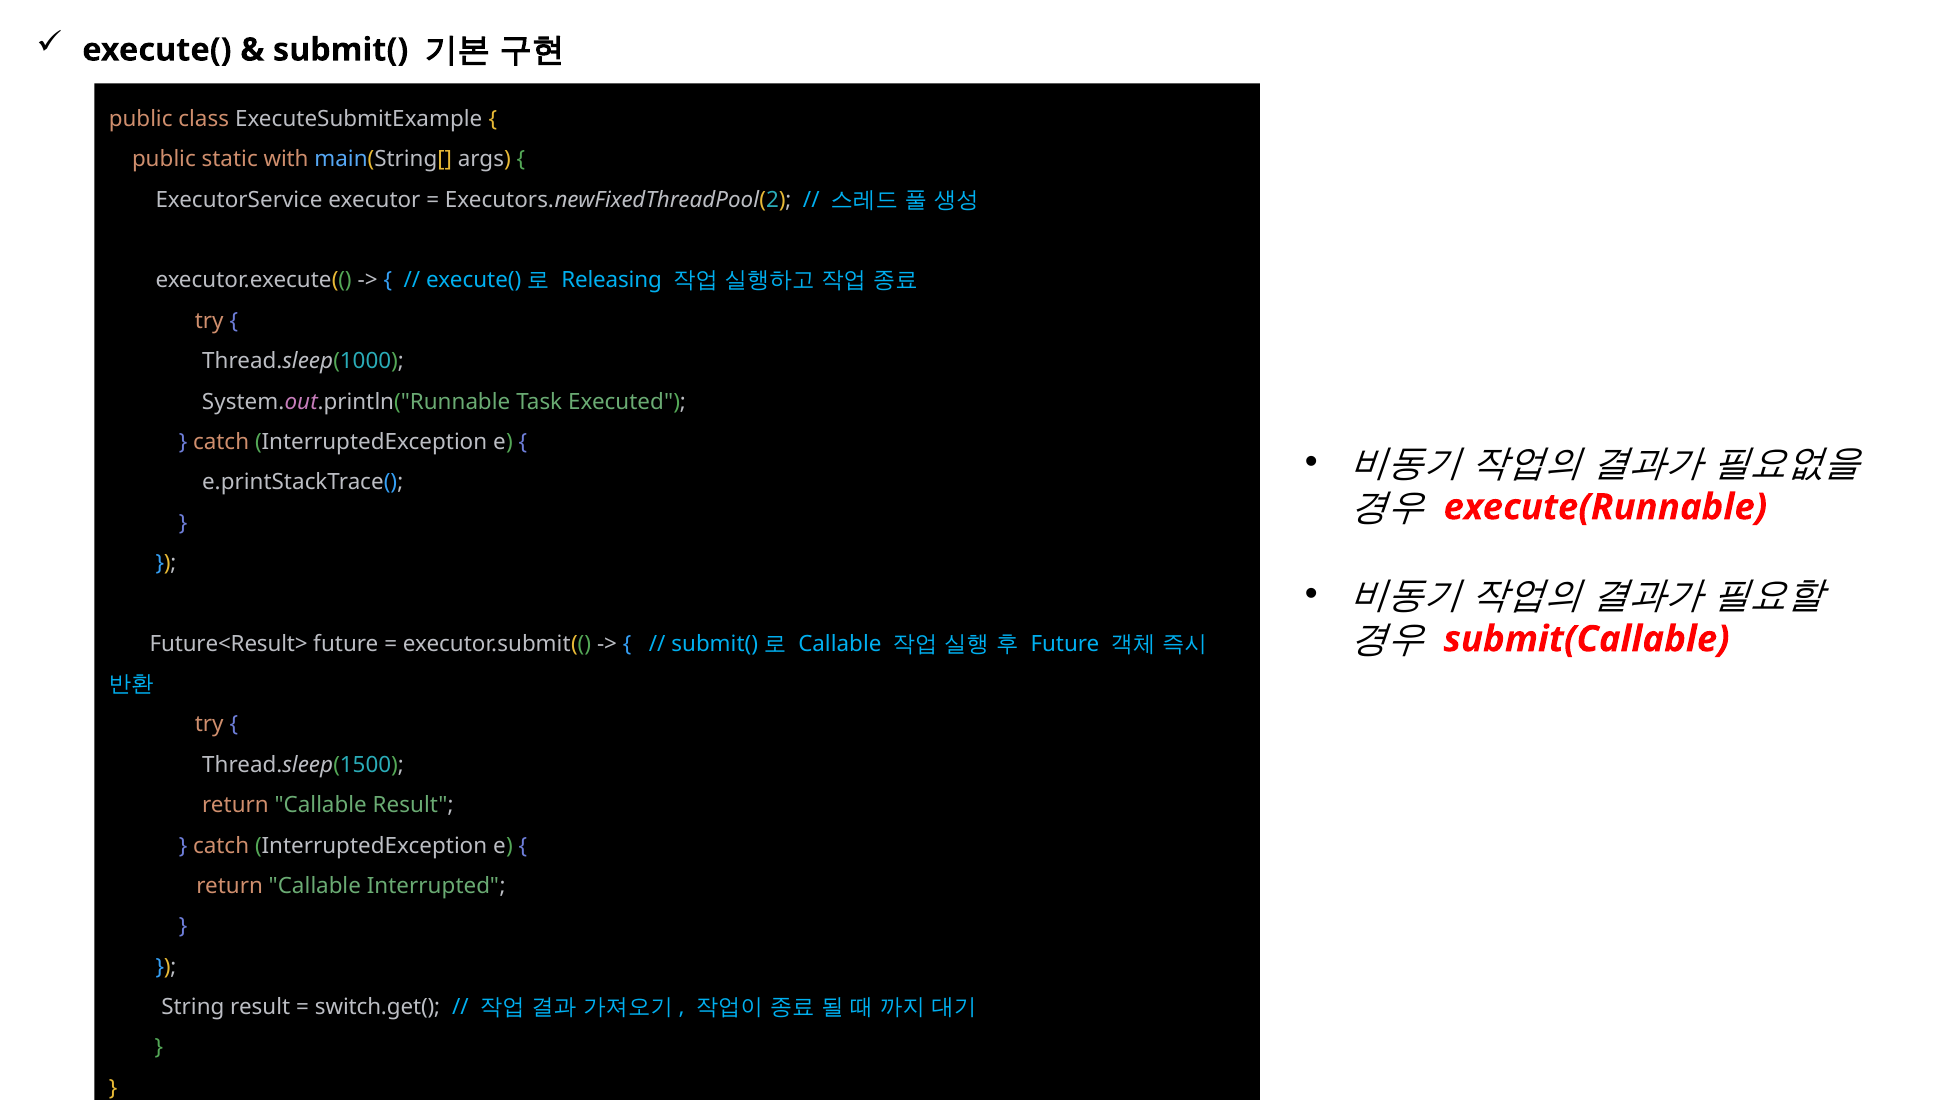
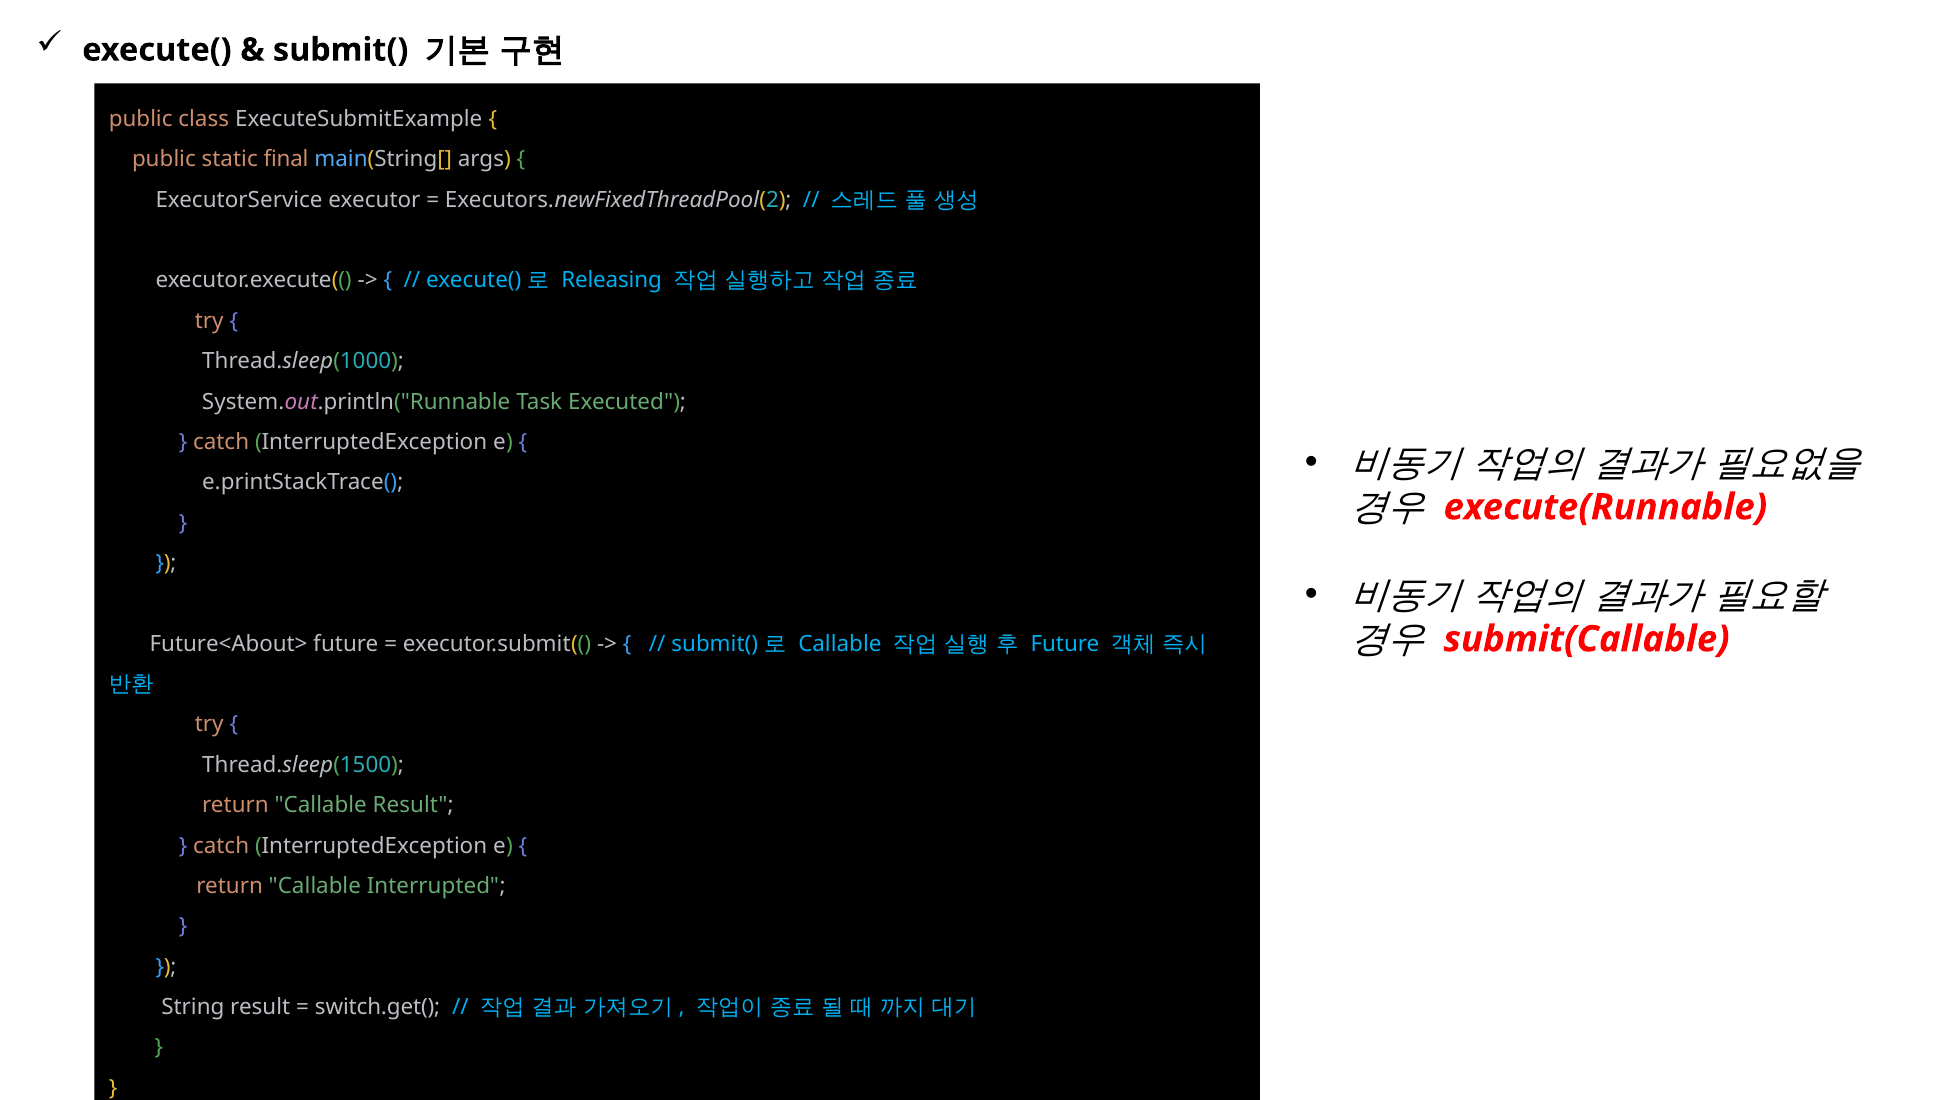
with: with -> final (286, 160)
Future<Result>: Future<Result> -> Future<About> (229, 644)
